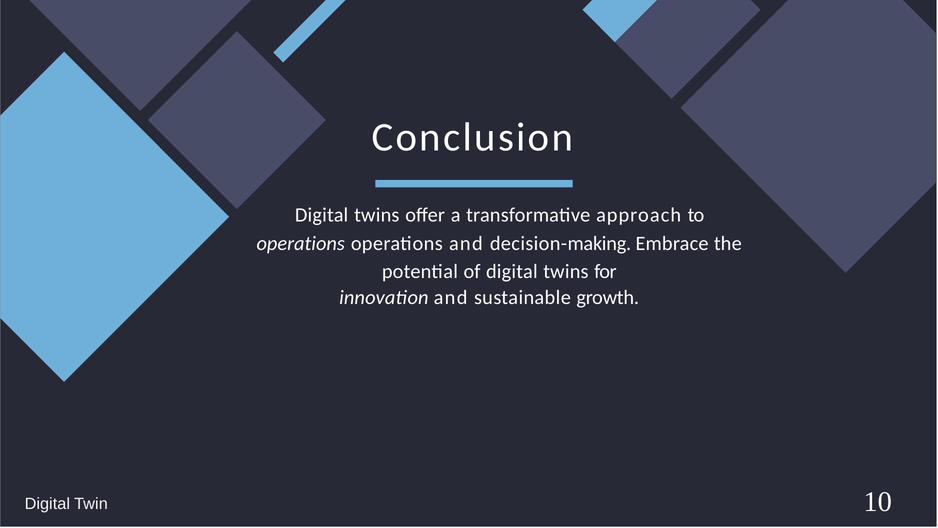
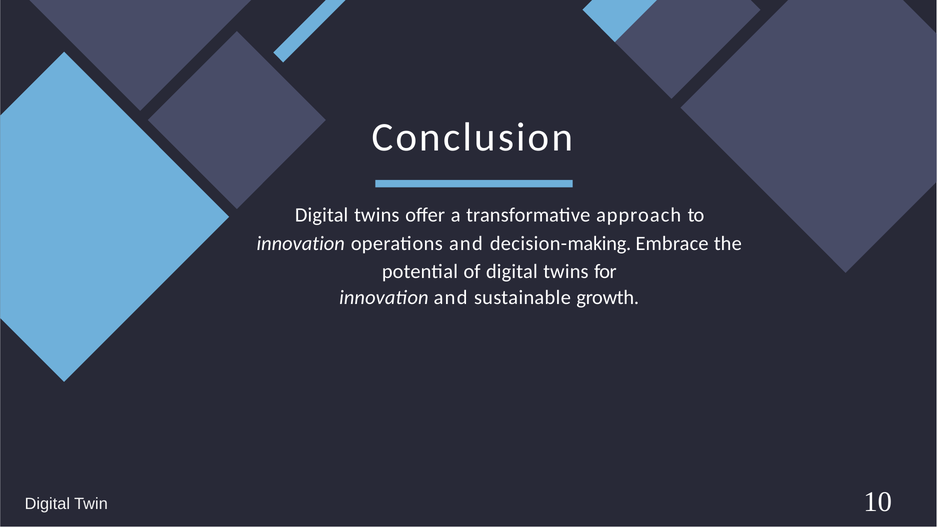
operations: operations -> innovation (301, 243)
